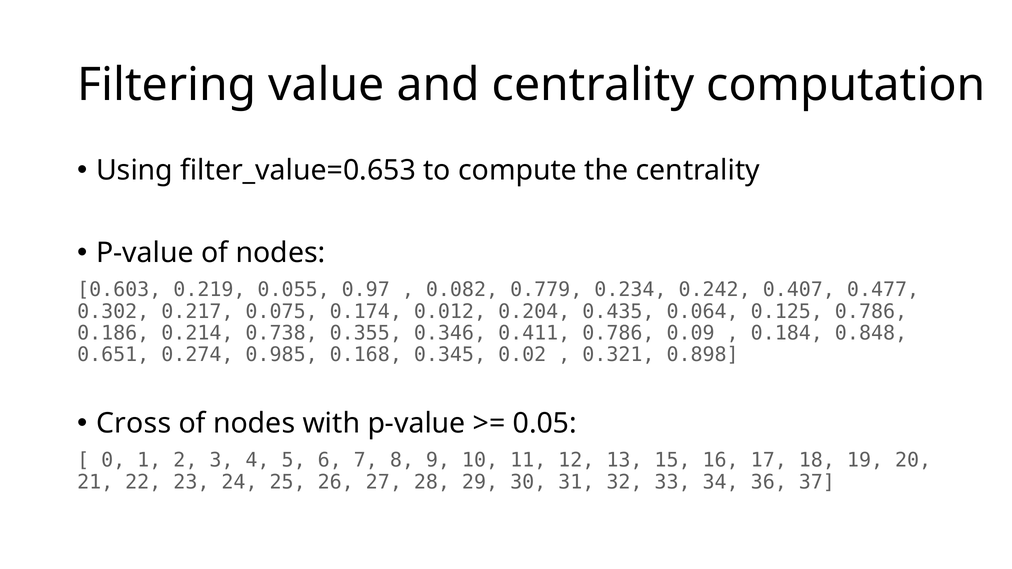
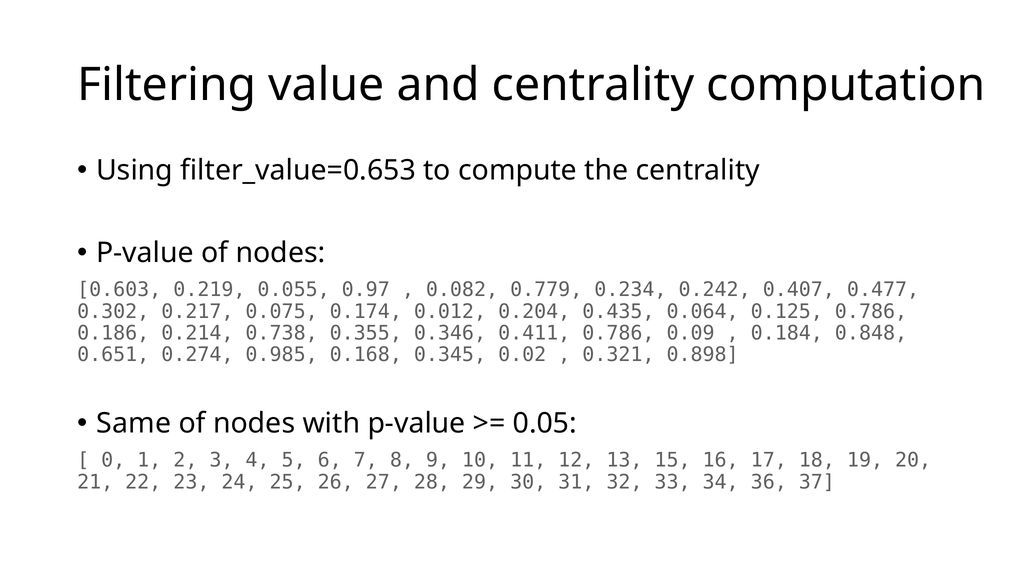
Cross: Cross -> Same (134, 424)
